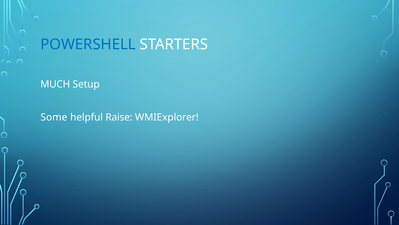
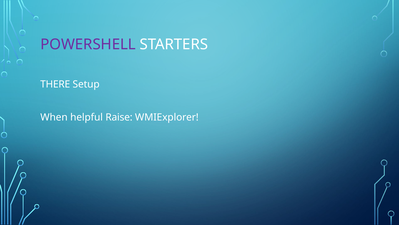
POWERSHELL colour: blue -> purple (88, 44)
MUCH: MUCH -> THERE (55, 84)
Some: Some -> When (54, 117)
